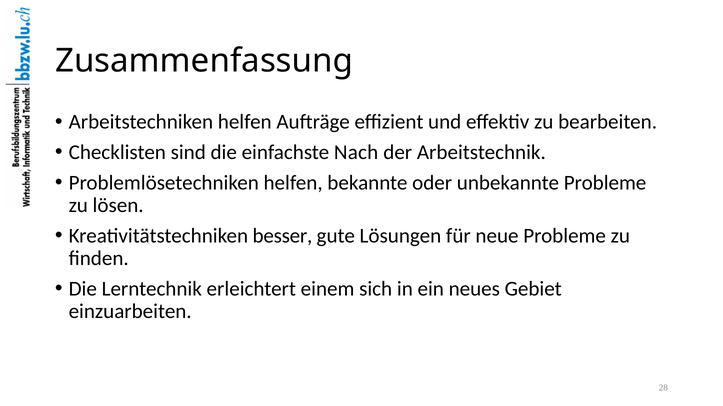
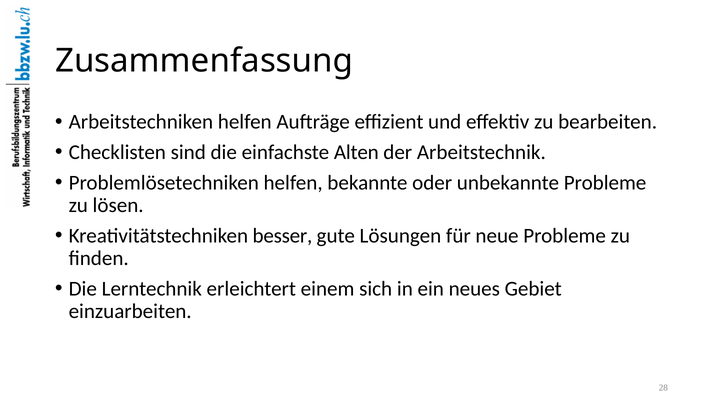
Nach: Nach -> Alten (356, 153)
